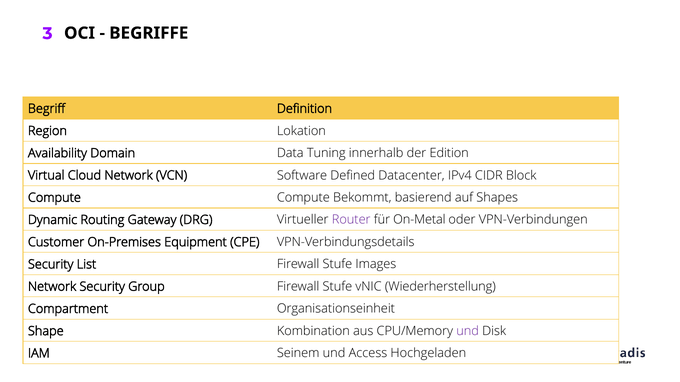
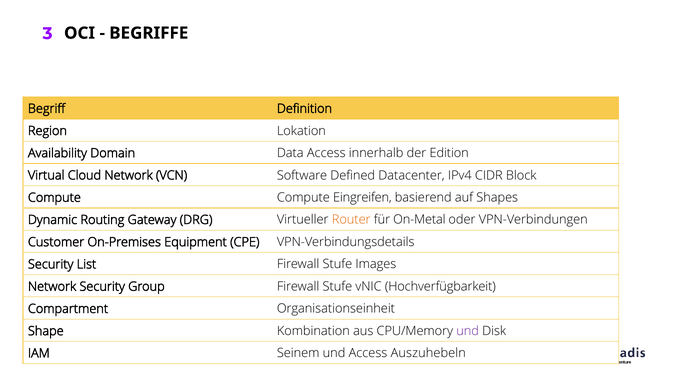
Data Tuning: Tuning -> Access (326, 153)
Bekommt: Bekommt -> Eingreifen (362, 198)
Router colour: purple -> orange (351, 220)
Wiederherstellung: Wiederherstellung -> Hochverfügbarkeit (440, 287)
Hochgeladen: Hochgeladen -> Auszuhebeln (428, 354)
